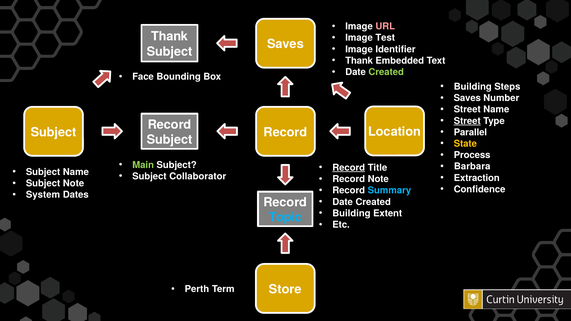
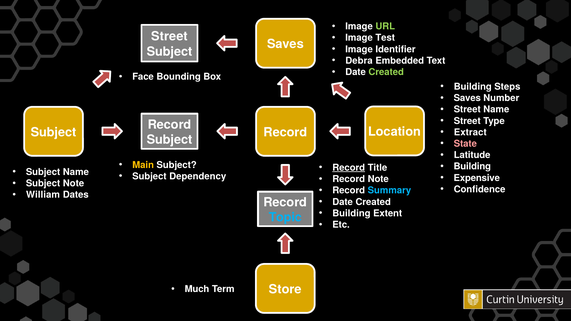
URL colour: pink -> light green (385, 26)
Thank: Thank -> Street (169, 37)
Thank: Thank -> Debra (359, 61)
Street underline: present -> none (467, 121)
Parallel: Parallel -> Extract (470, 132)
State colour: yellow -> pink (465, 144)
Process: Process -> Latitude (472, 155)
Main colour: light green -> yellow (143, 165)
Barbara: Barbara -> Building (472, 167)
Collaborator: Collaborator -> Dependency (198, 176)
Extraction: Extraction -> Expensive (477, 178)
System: System -> William (43, 195)
Perth: Perth -> Much (197, 289)
